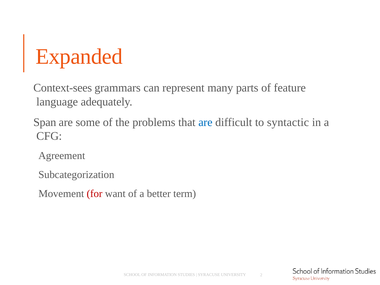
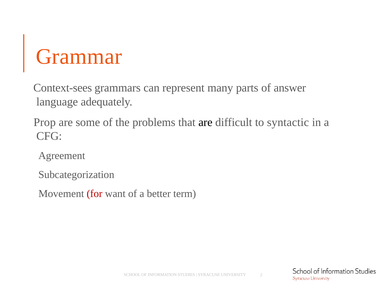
Expanded: Expanded -> Grammar (79, 57)
feature: feature -> answer (290, 88)
Span: Span -> Prop (45, 122)
are colour: blue -> black (205, 122)
